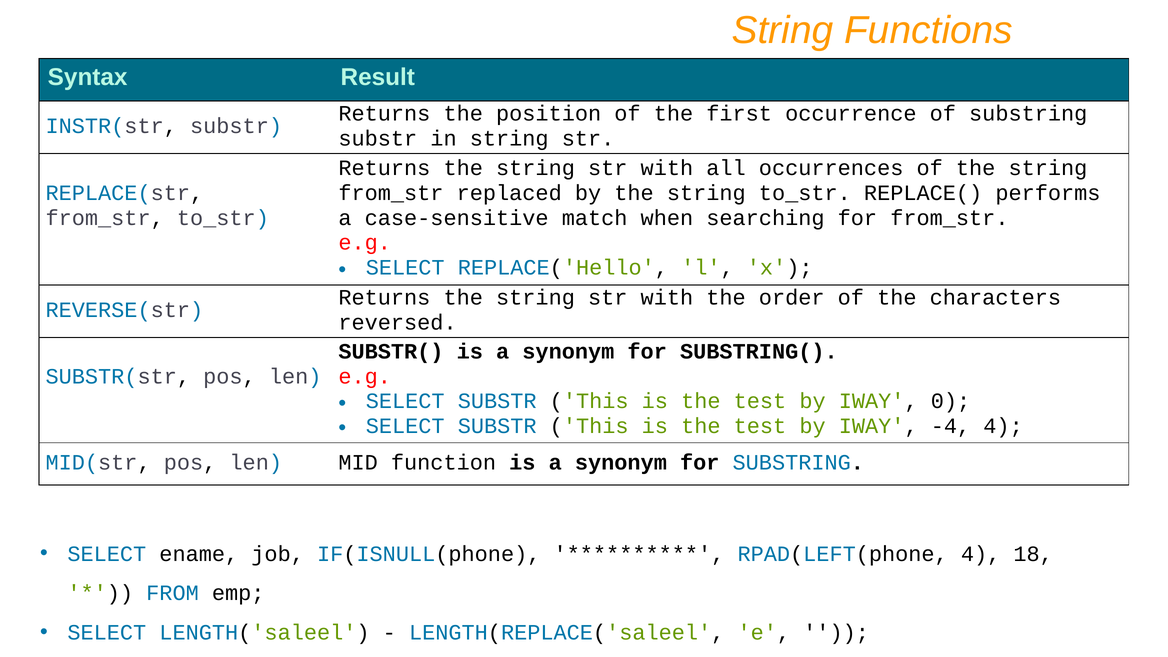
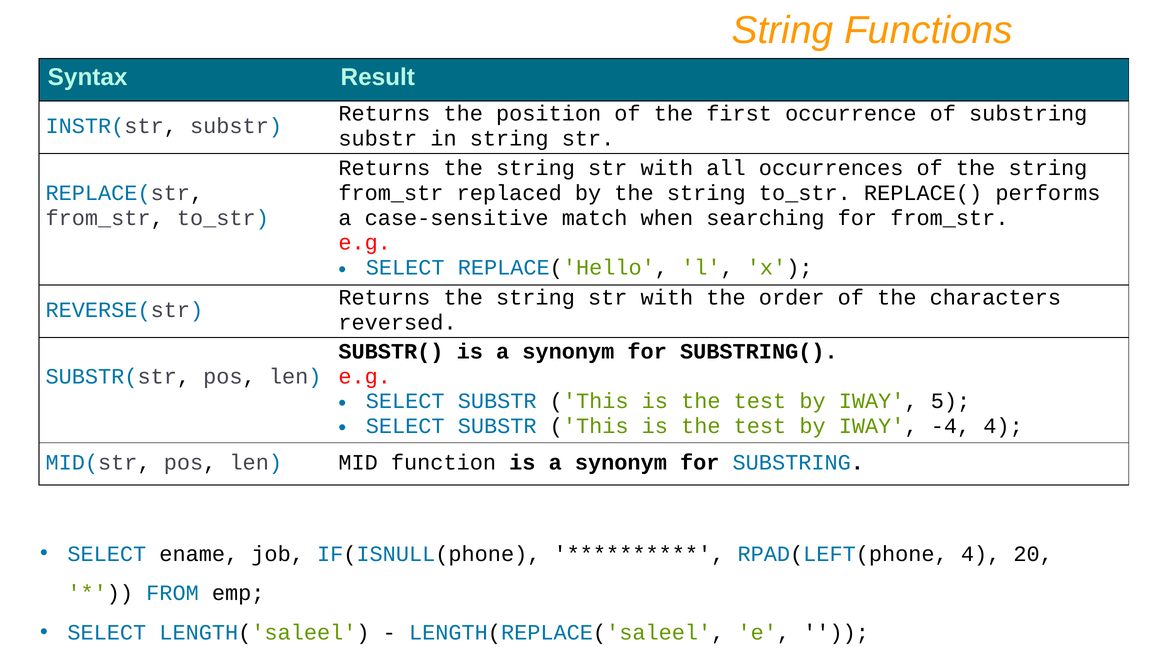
0: 0 -> 5 (951, 401)
18: 18 -> 20 (1033, 554)
